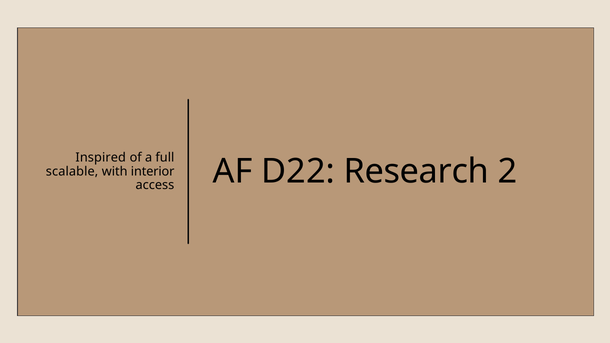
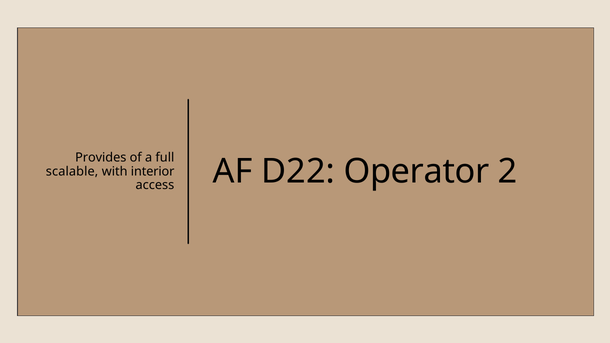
Inspired: Inspired -> Provides (101, 158)
Research: Research -> Operator (416, 171)
